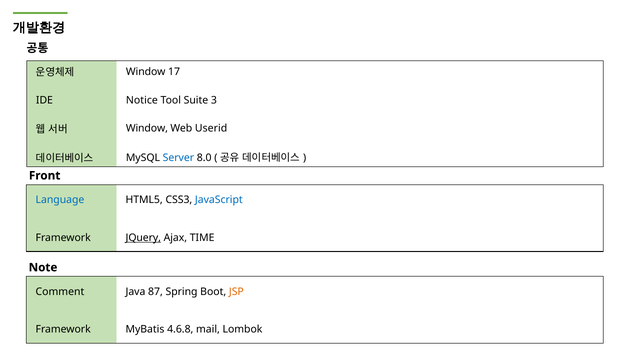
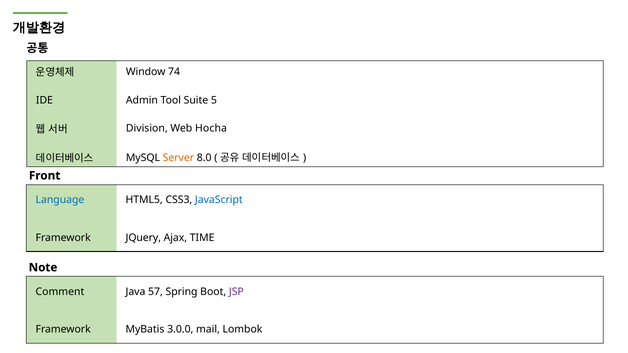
17: 17 -> 74 (174, 72)
Notice: Notice -> Admin (142, 100)
3: 3 -> 5 (214, 100)
Window: Window -> Division (147, 129)
Userid: Userid -> Hocha (211, 129)
Server colour: blue -> orange (178, 158)
JQuery underline: present -> none (143, 238)
87: 87 -> 57 (155, 292)
JSP colour: orange -> purple (236, 292)
4.6.8: 4.6.8 -> 3.0.0 (180, 330)
